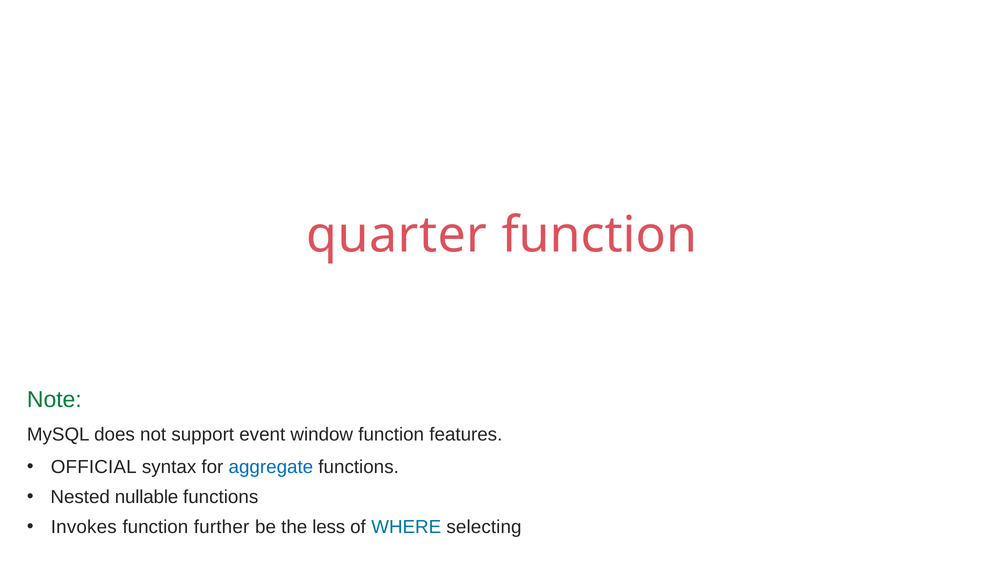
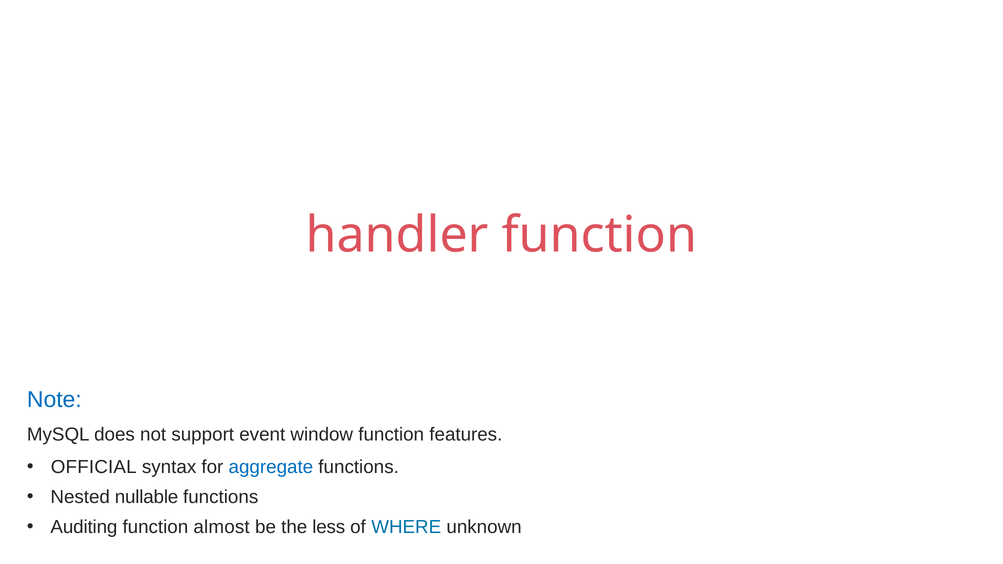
quarter: quarter -> handler (397, 235)
Note colour: green -> blue (54, 400)
Invokes: Invokes -> Auditing (84, 527)
further: further -> almost (222, 527)
selecting: selecting -> unknown (484, 527)
